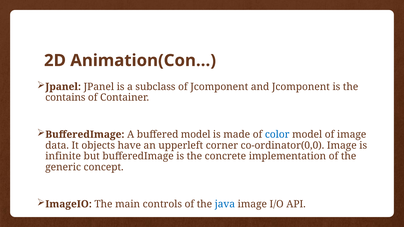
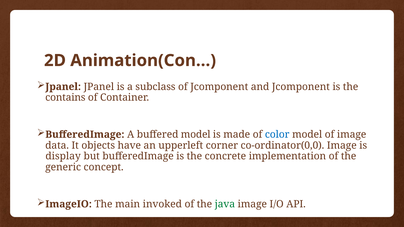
infinite: infinite -> display (63, 156)
controls: controls -> invoked (162, 204)
java colour: blue -> green (225, 204)
